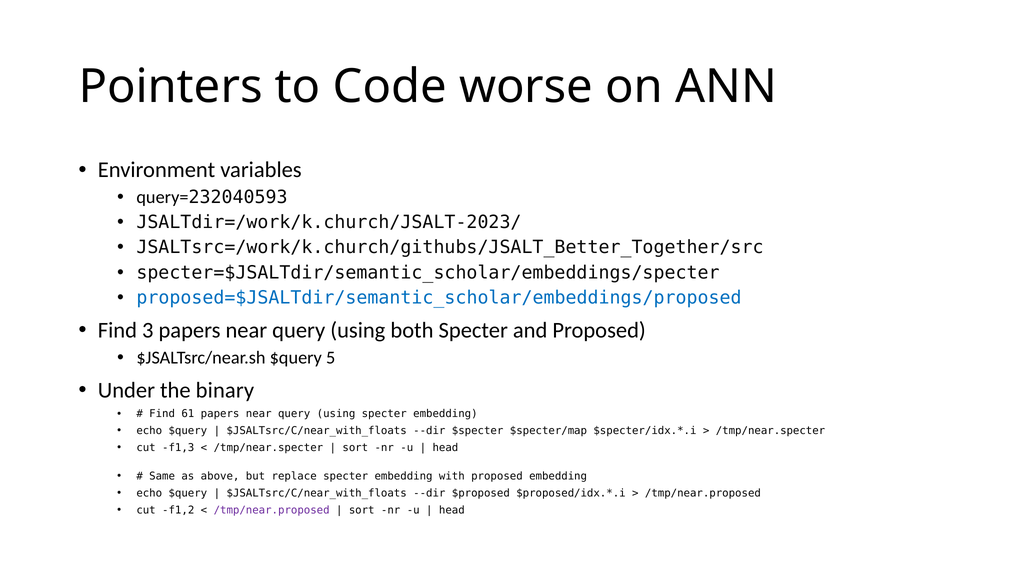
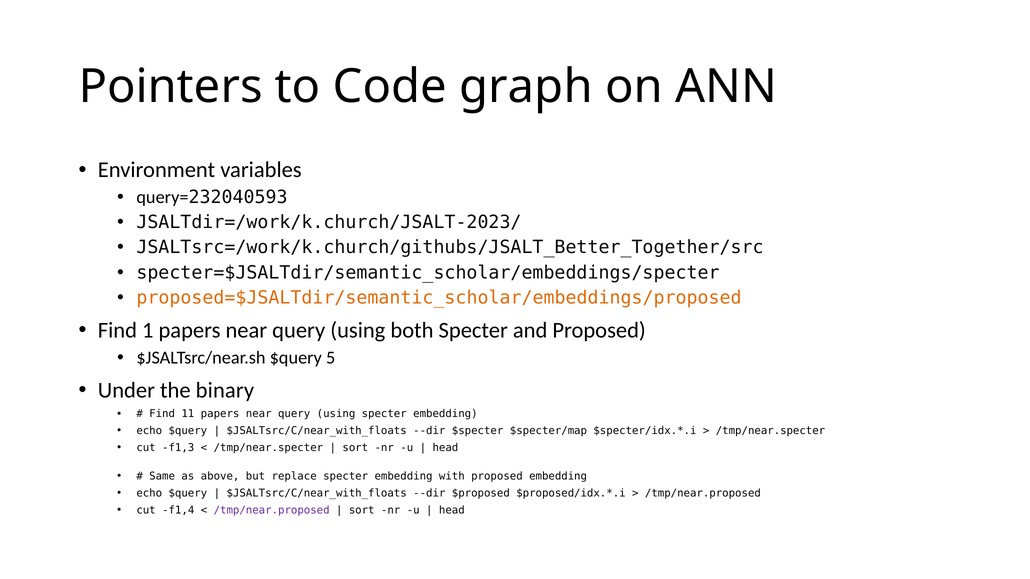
worse: worse -> graph (526, 87)
proposed=$JSALTdir/semantic_scholar/embeddings/proposed colour: blue -> orange (439, 298)
3: 3 -> 1 (148, 330)
61: 61 -> 11 (188, 414)
f1,2: f1,2 -> f1,4 (178, 510)
